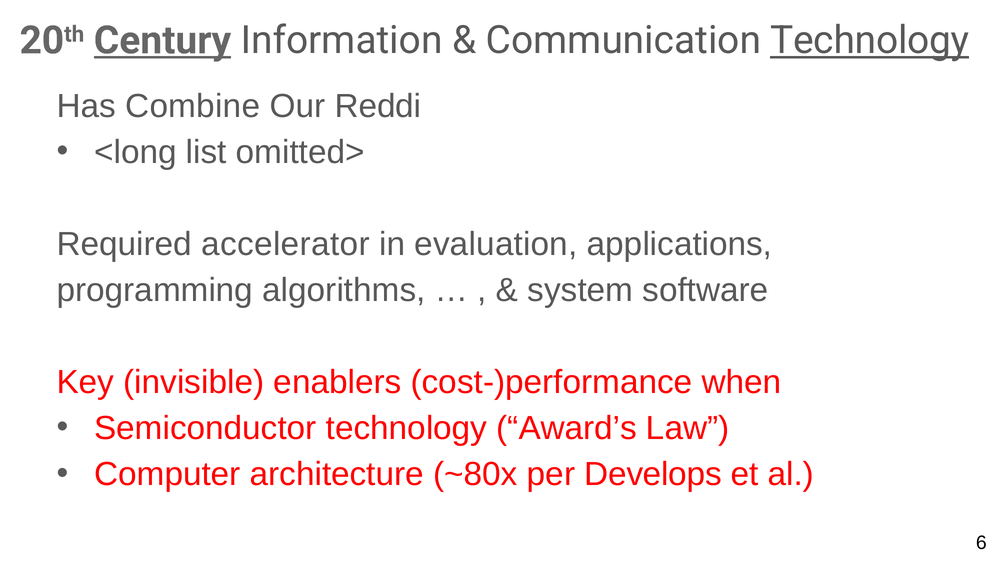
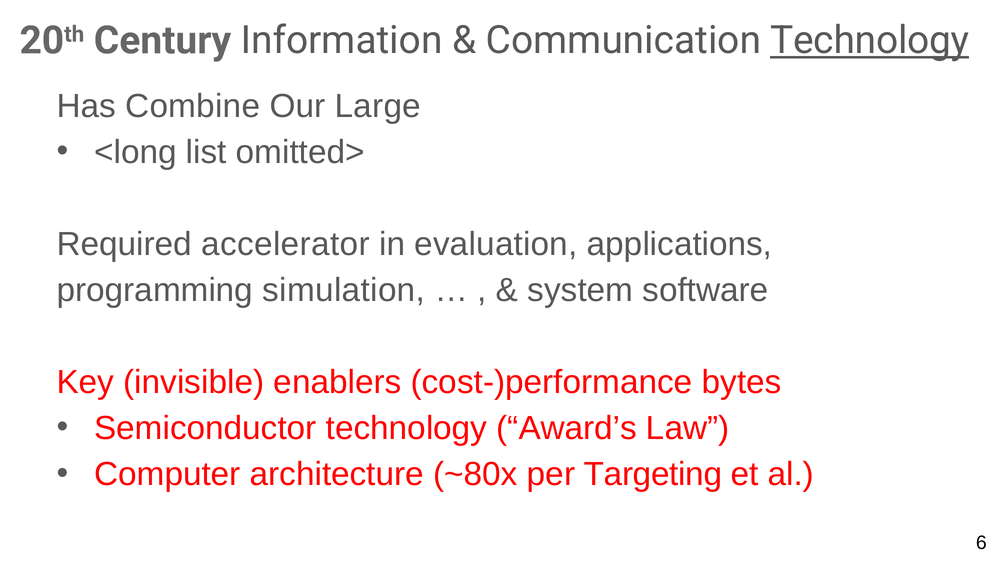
Century underline: present -> none (162, 41)
Reddi: Reddi -> Large (378, 106)
algorithms: algorithms -> simulation (344, 290)
when: when -> bytes (742, 382)
Develops: Develops -> Targeting (653, 474)
